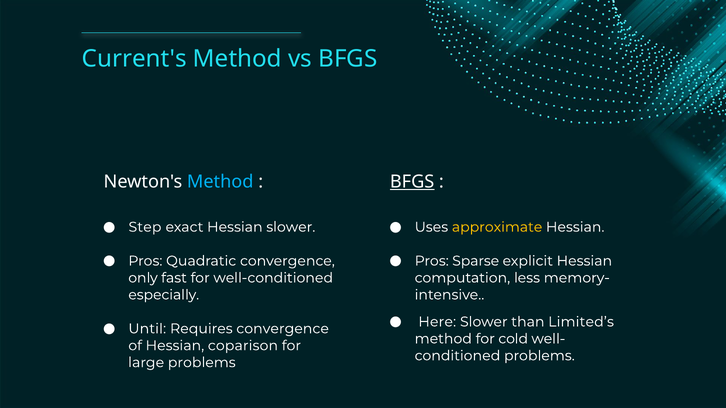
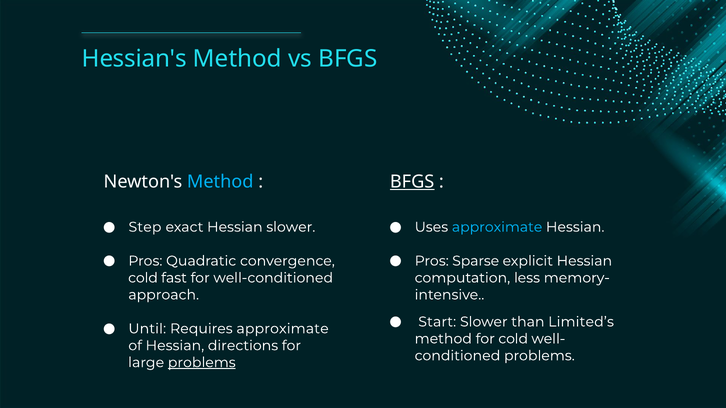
Current's: Current's -> Hessian's (134, 59)
approximate colour: yellow -> light blue (497, 227)
only: only -> cold (143, 278)
especially: especially -> approach (164, 295)
Here: Here -> Start (437, 322)
Requires convergence: convergence -> approximate (283, 329)
coparison: coparison -> directions (243, 346)
problems underline: none -> present (202, 363)
